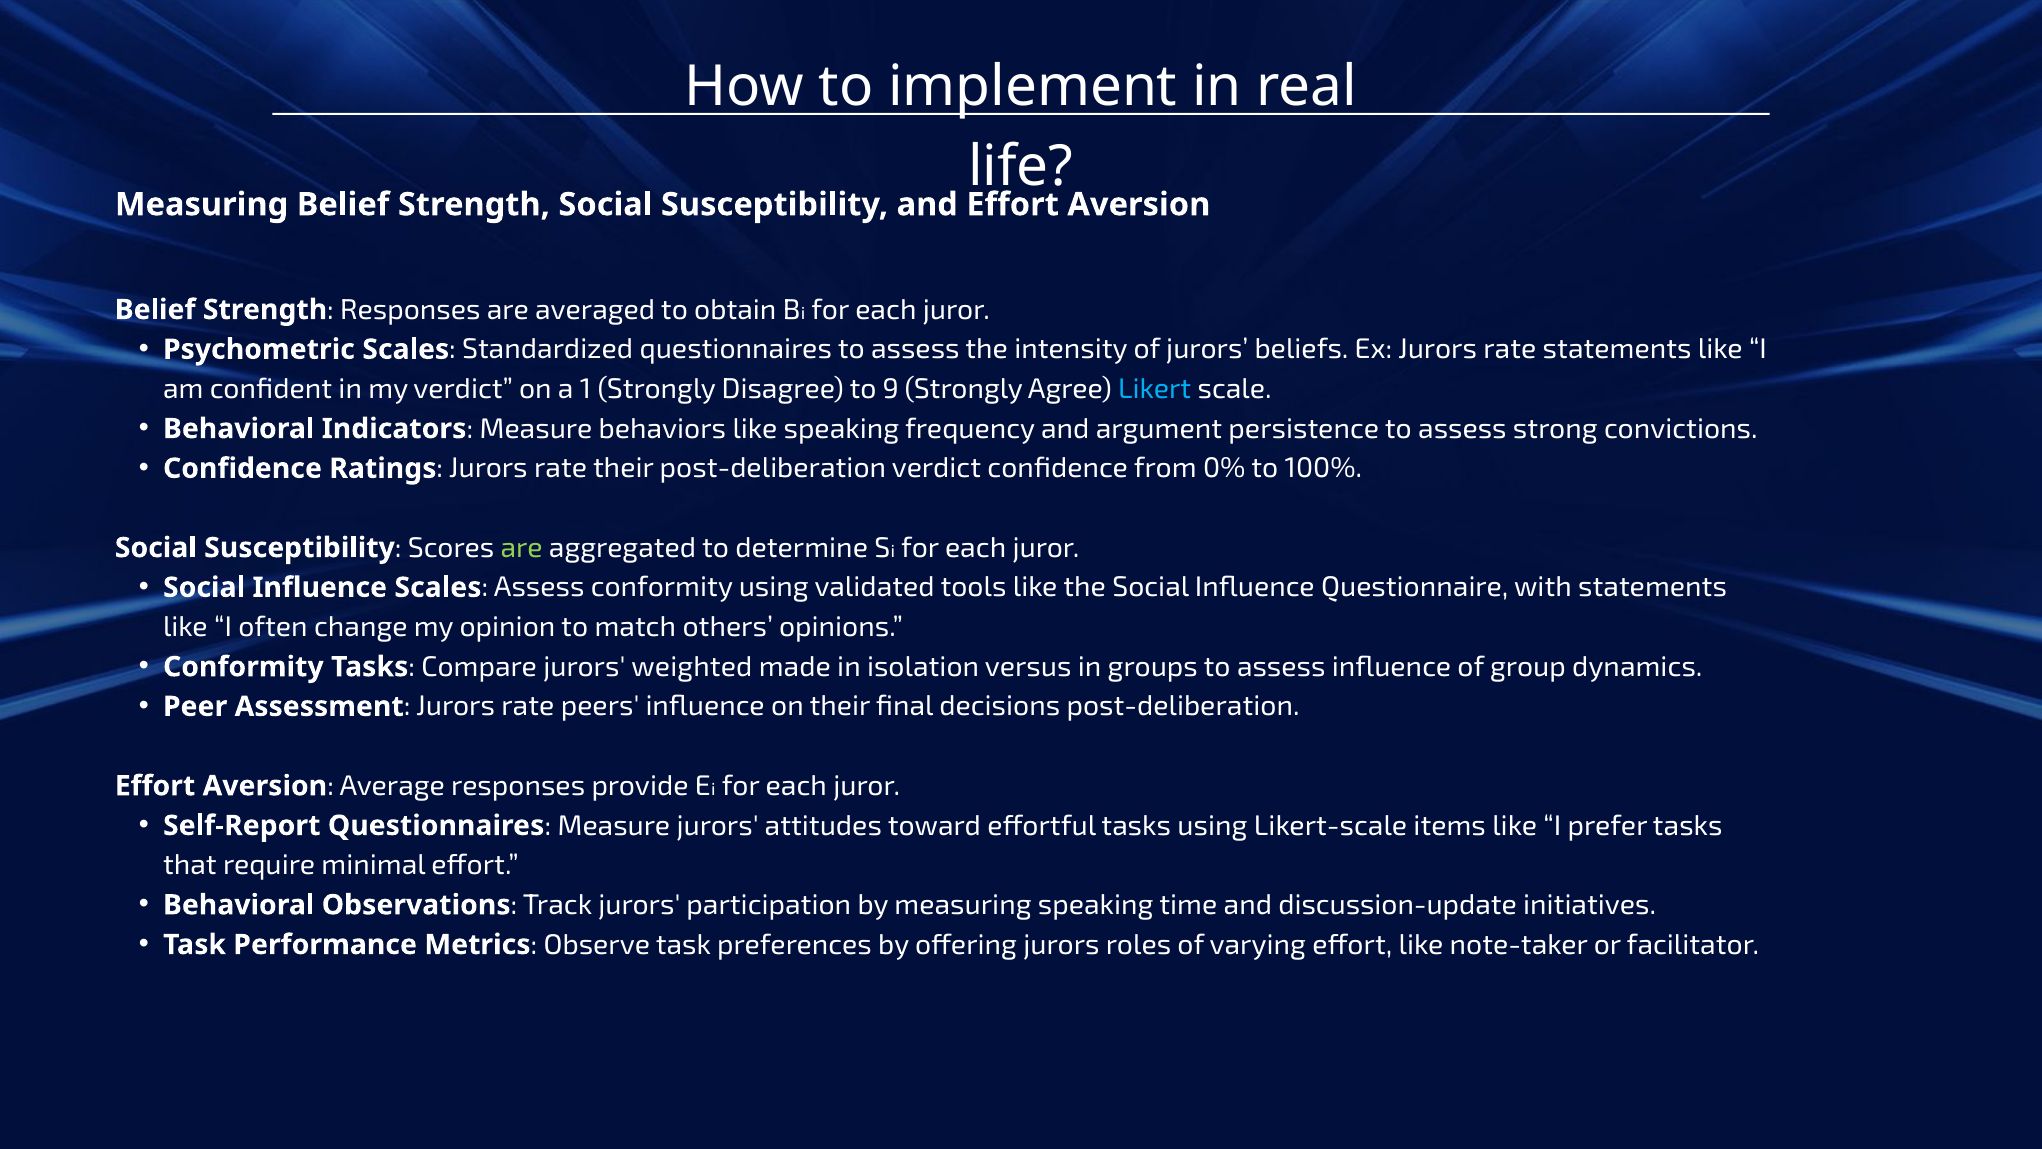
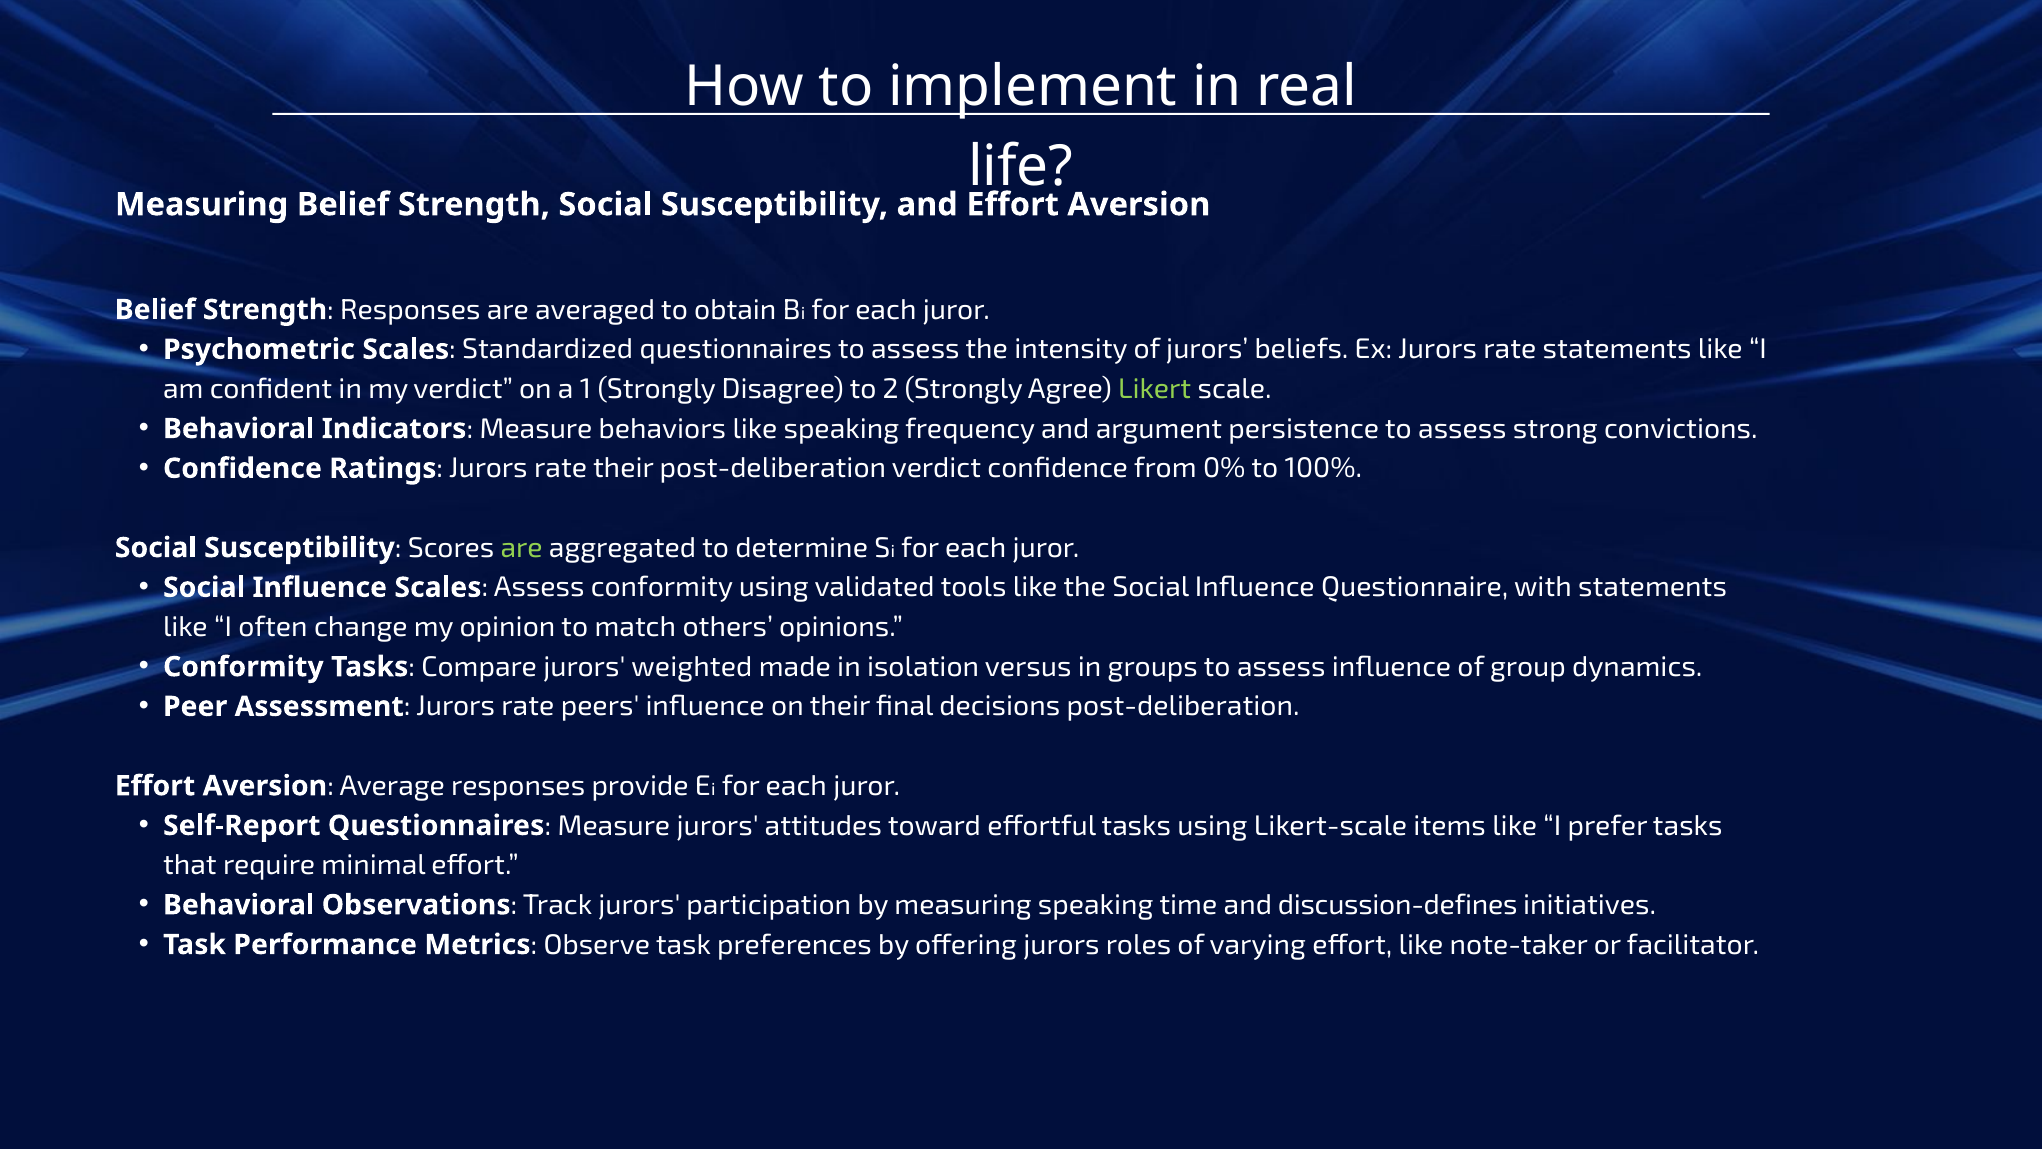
9: 9 -> 2 (891, 389)
Likert colour: light blue -> light green (1155, 389)
discussion-update: discussion-update -> discussion-defines (1398, 905)
